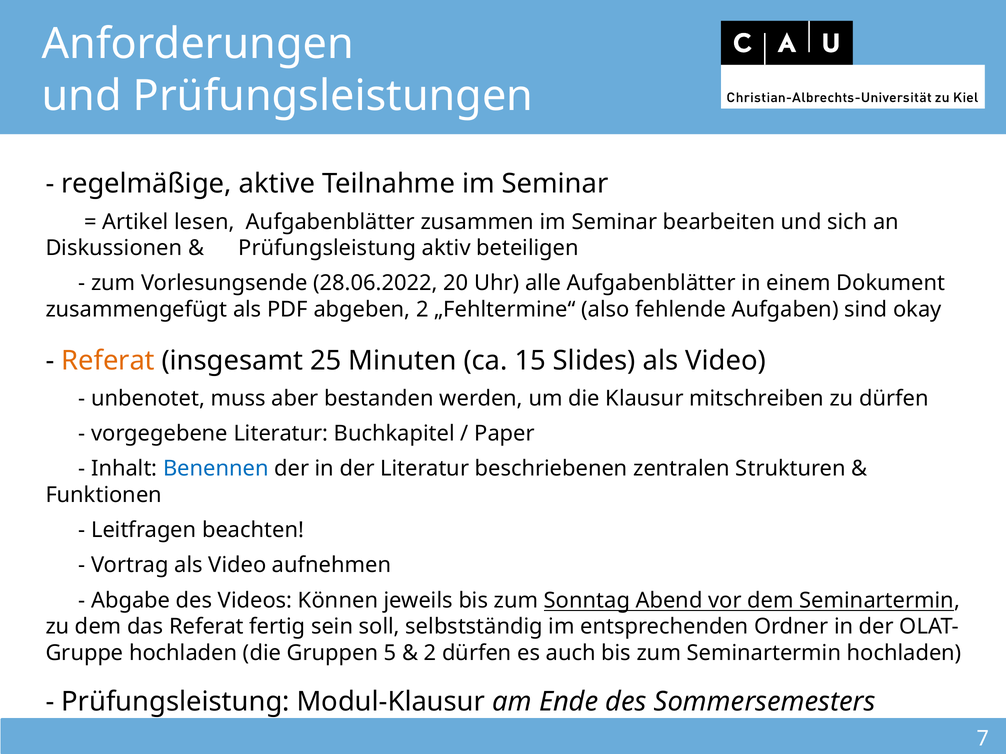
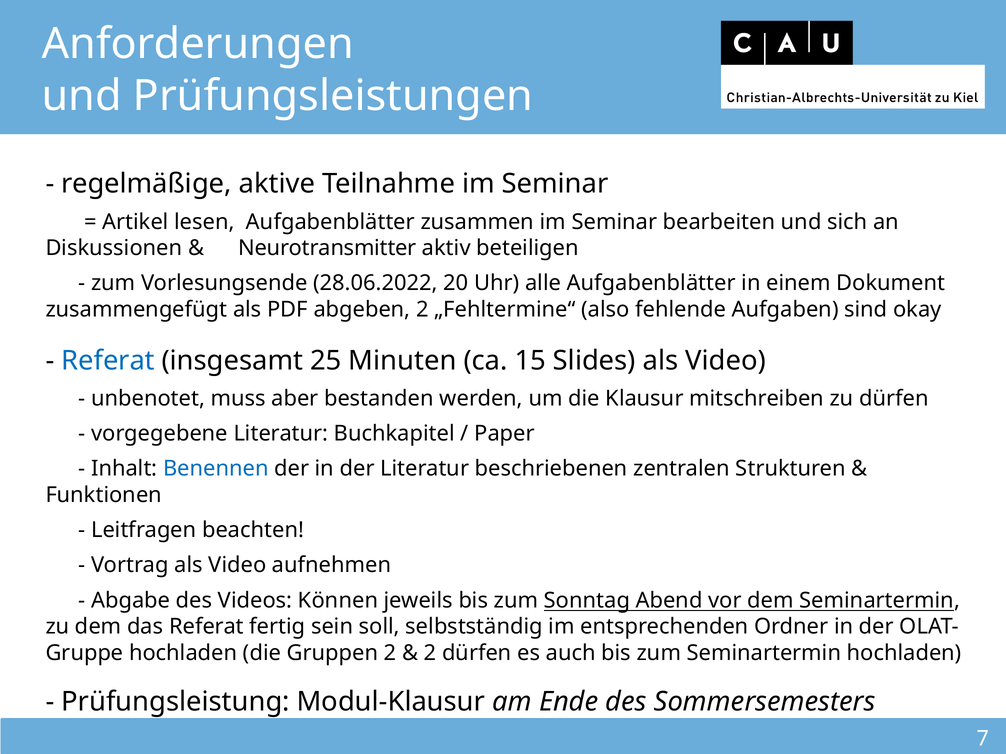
Prüfungsleistung: Prüfungsleistung -> Neurotransmitter (327, 248)
Referat colour: orange -> blue (108, 361)
Gruppen 5: 5 -> 2 (390, 653)
